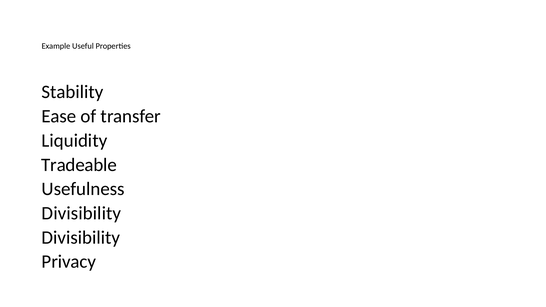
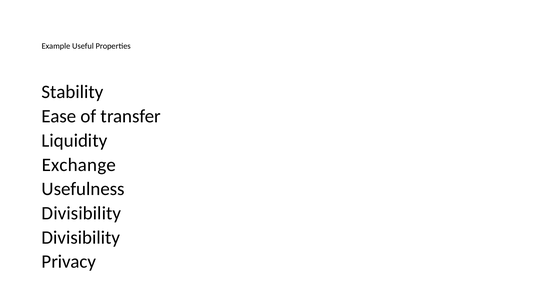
Tradeable: Tradeable -> Exchange (79, 165)
